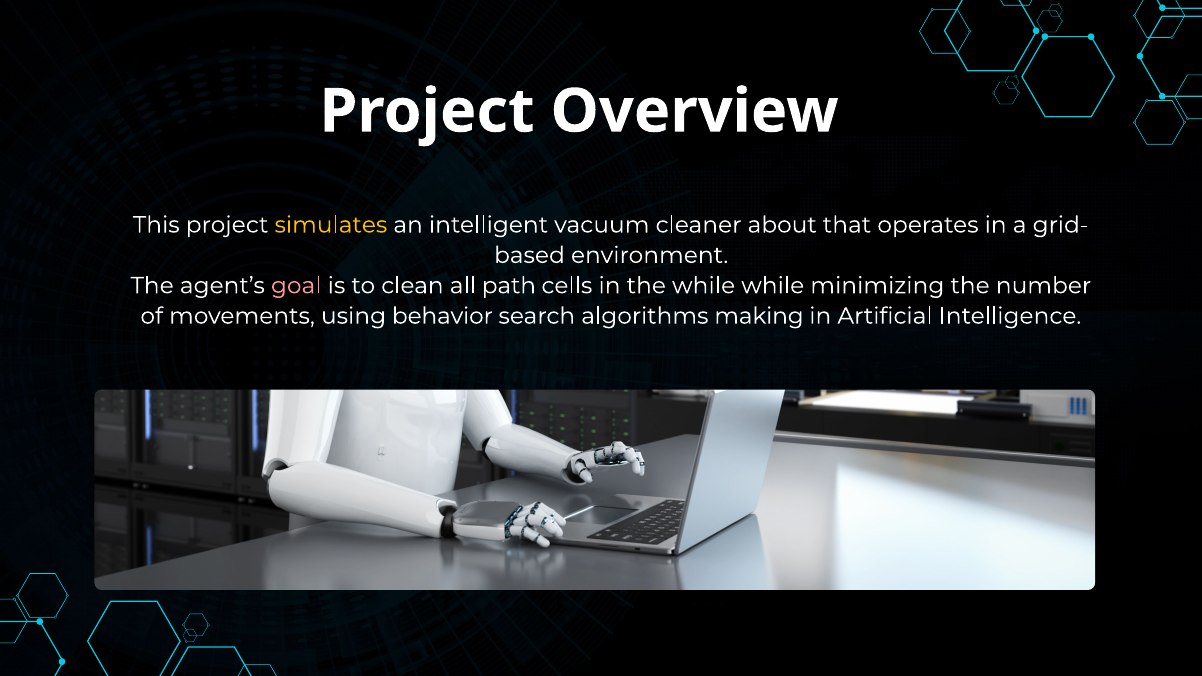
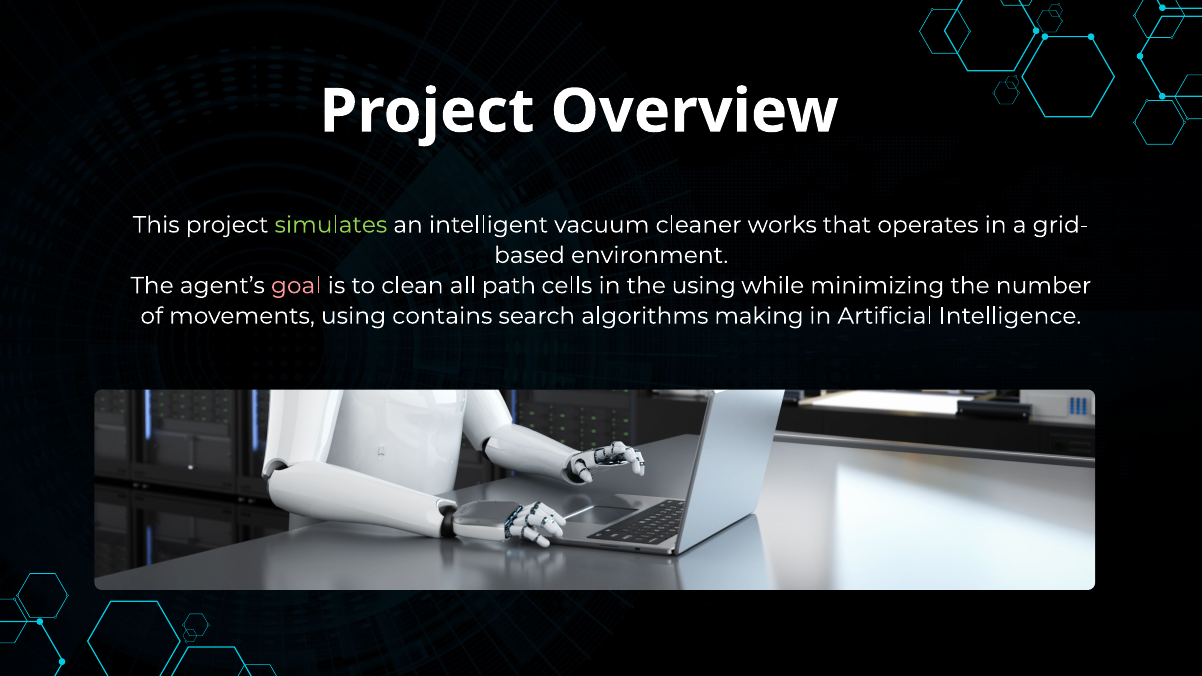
simulates colour: yellow -> light green (331, 225)
about: about -> works (782, 225)
the while: while -> using (704, 286)
behavior: behavior -> contains (442, 316)
